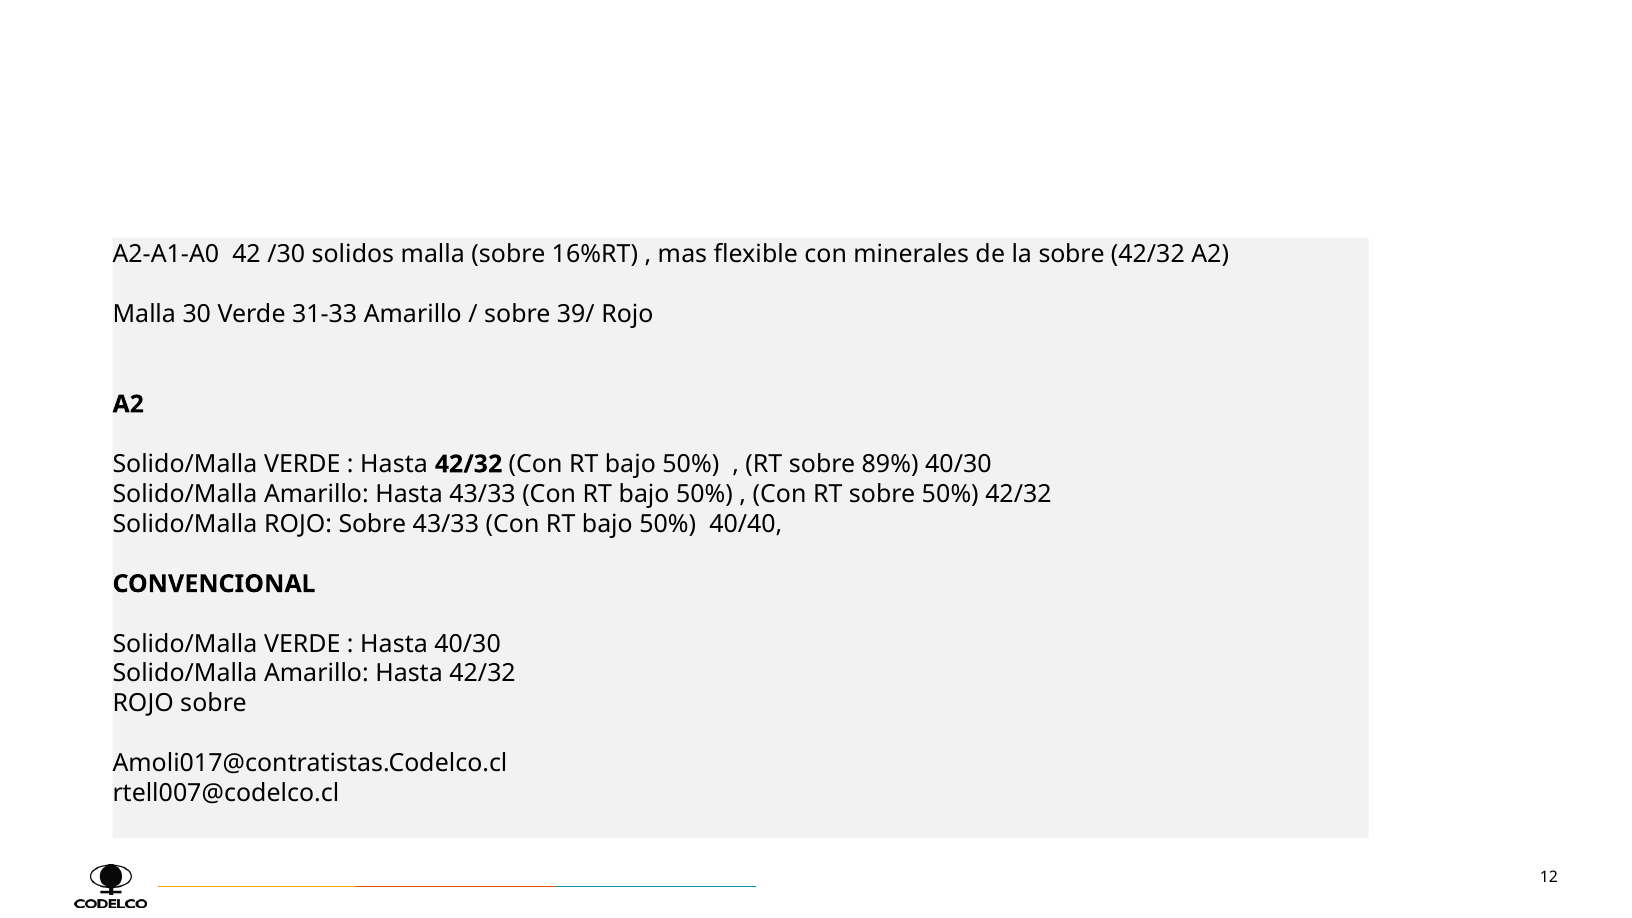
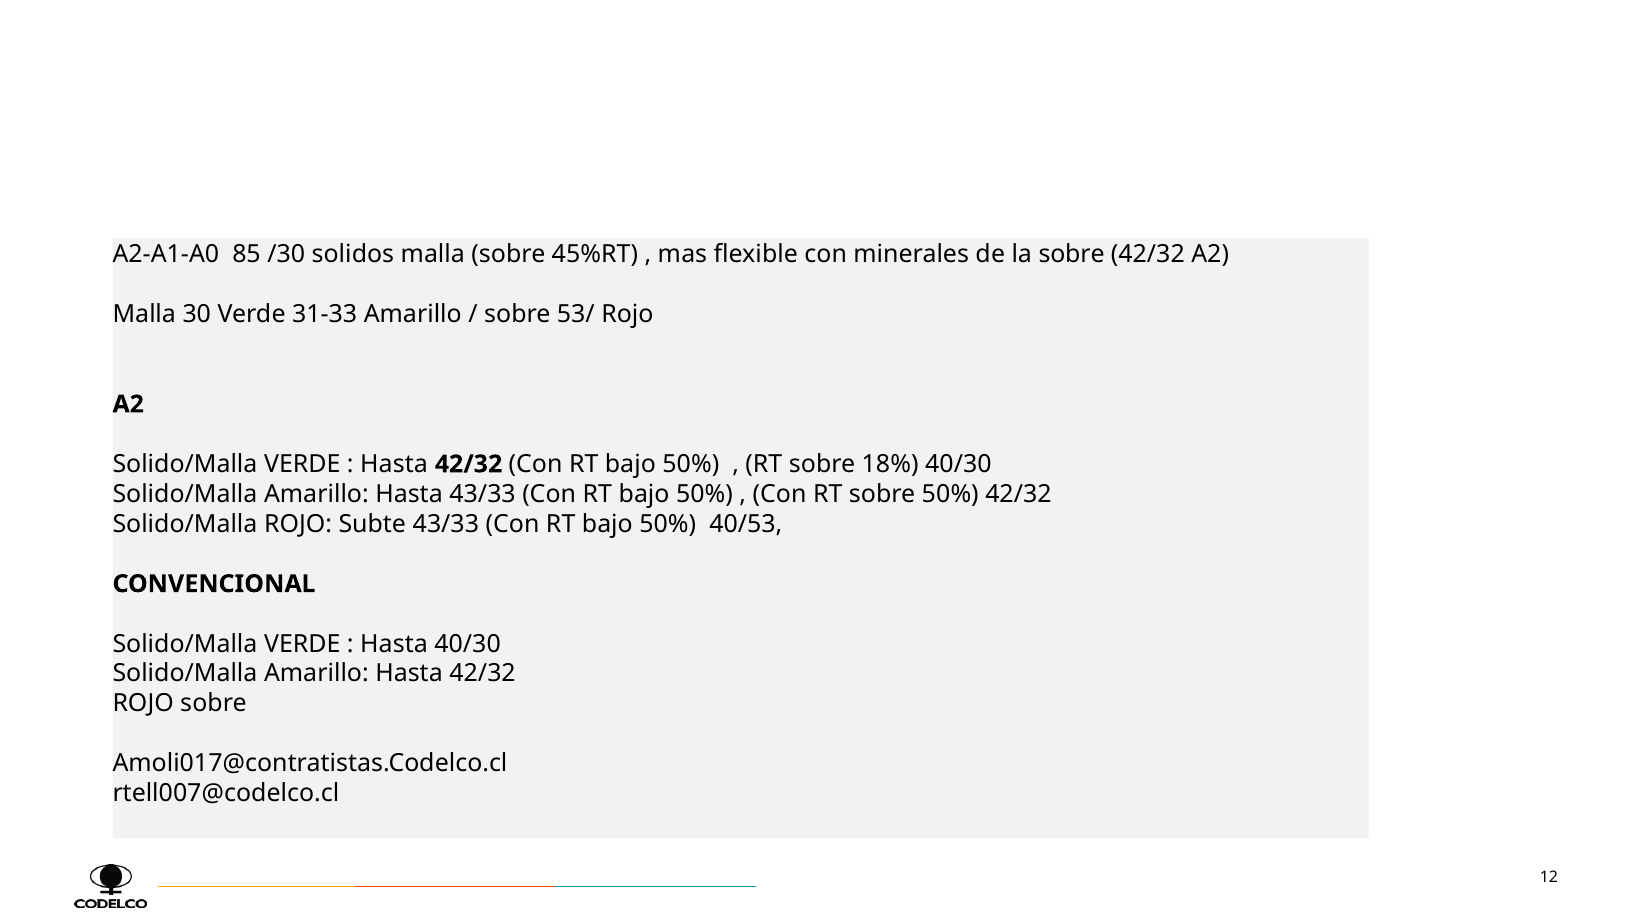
42: 42 -> 85 (246, 255)
16%RT: 16%RT -> 45%RT (595, 255)
39/: 39/ -> 53/ (576, 314)
89%: 89% -> 18% (890, 464)
Solido/Malla ROJO Sobre: Sobre -> Subte (372, 524)
40/40: 40/40 -> 40/53 (746, 524)
